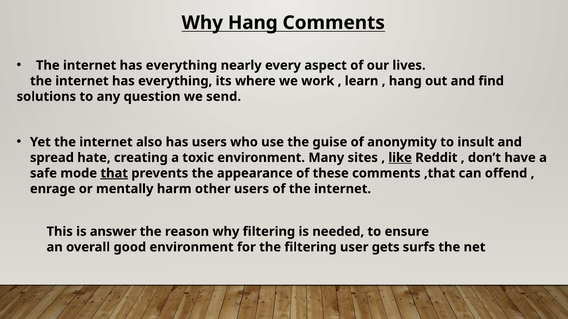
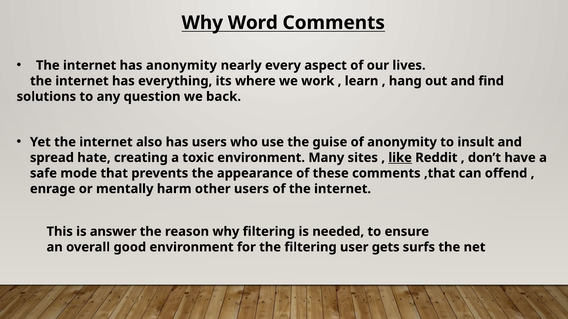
Why Hang: Hang -> Word (253, 23)
everything: everything -> anonymity (181, 65)
send: send -> back (224, 97)
that underline: present -> none (114, 173)
